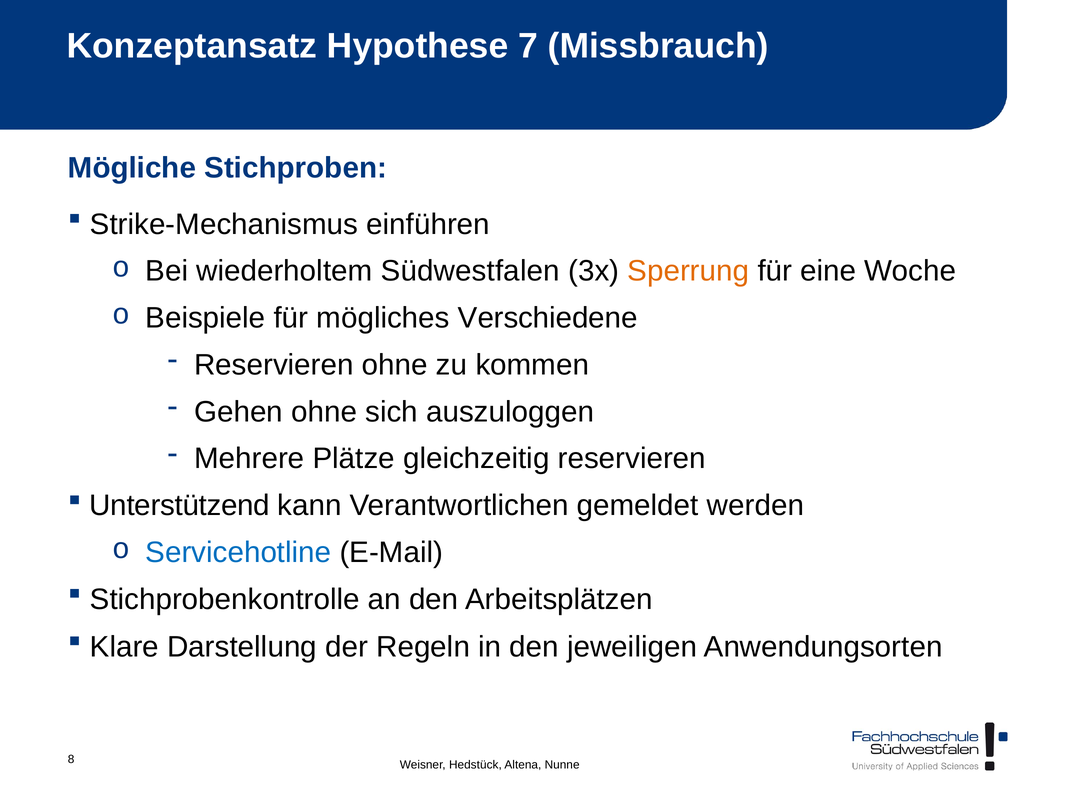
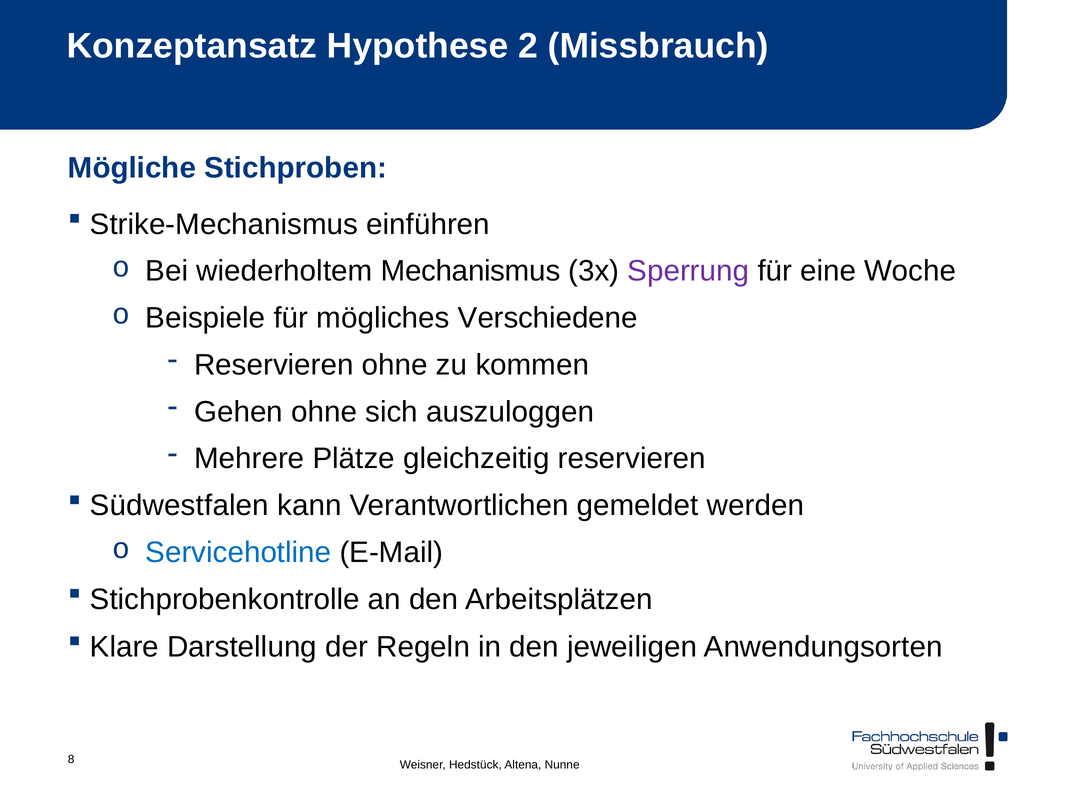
7: 7 -> 2 (528, 46)
Südwestfalen: Südwestfalen -> Mechanismus (470, 271)
Sperrung colour: orange -> purple (688, 271)
Unterstützend: Unterstützend -> Südwestfalen (179, 505)
